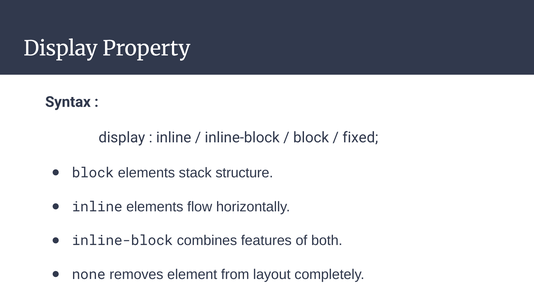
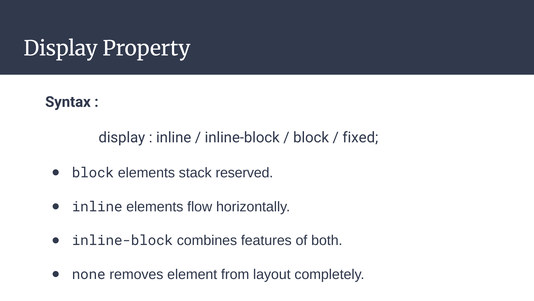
structure: structure -> reserved (244, 172)
